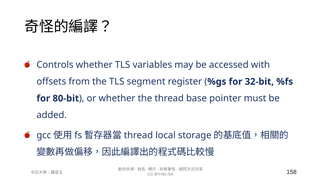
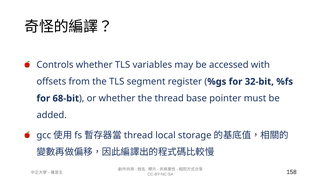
80-bit: 80-bit -> 68-bit (66, 99)
